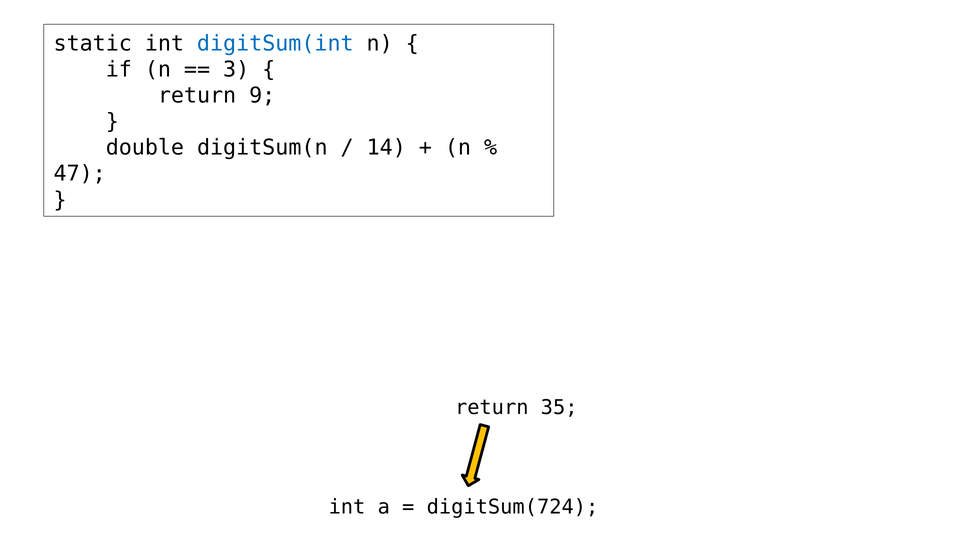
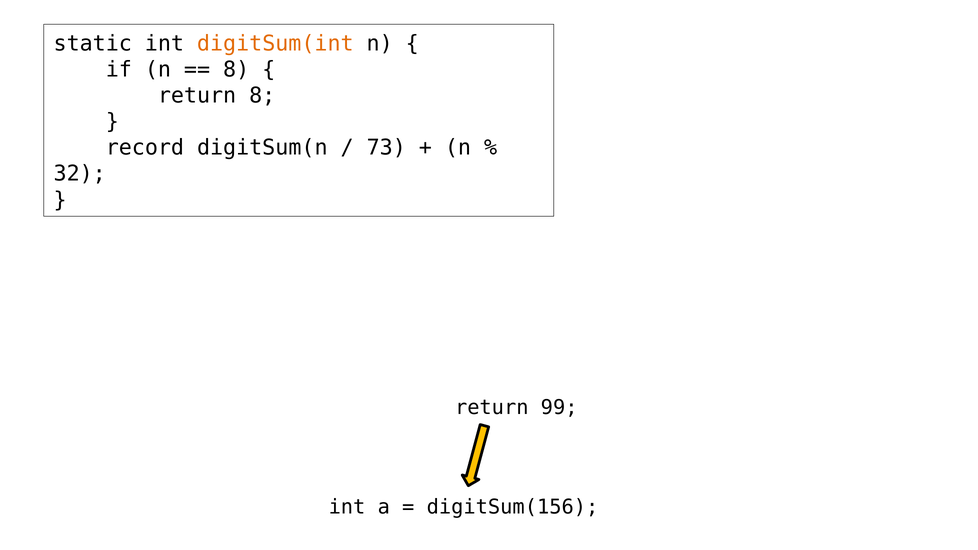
digitSum(int colour: blue -> orange (275, 44)
3: 3 -> 8 (236, 70)
return 9: 9 -> 8 (262, 96)
double: double -> record (145, 148)
14: 14 -> 73 (386, 148)
47: 47 -> 32 (80, 174)
35: 35 -> 99 (559, 408)
digitSum(724: digitSum(724 -> digitSum(156 (512, 507)
